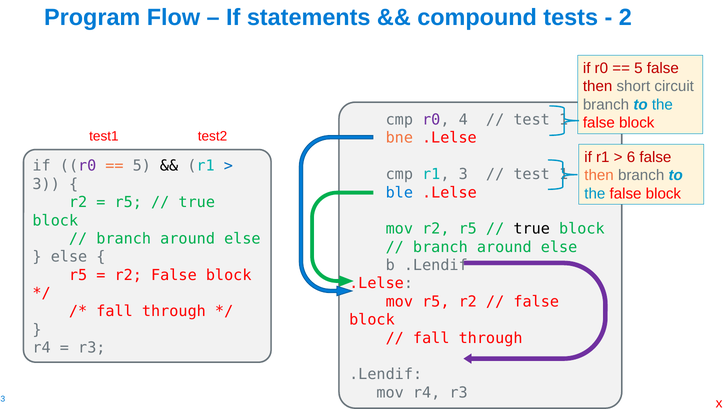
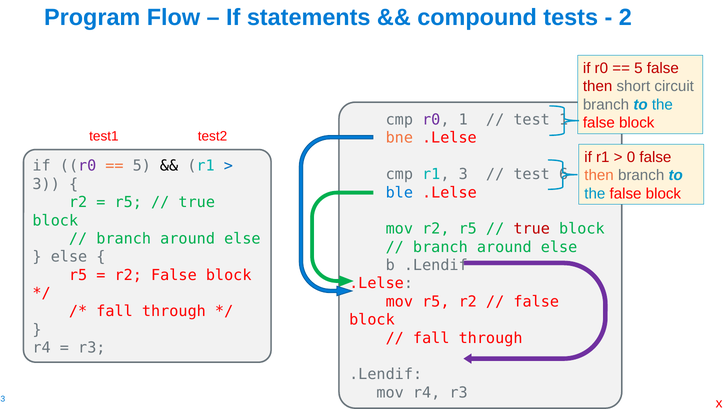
r0 4: 4 -> 1 (463, 120)
6: 6 -> 0 (631, 157)
1: 1 -> 6 (564, 174)
true colour: black -> red (532, 229)
